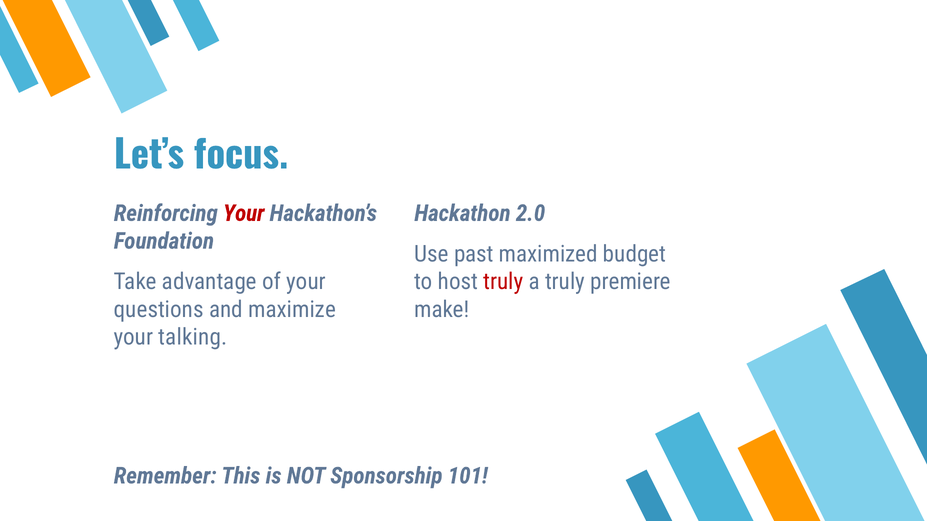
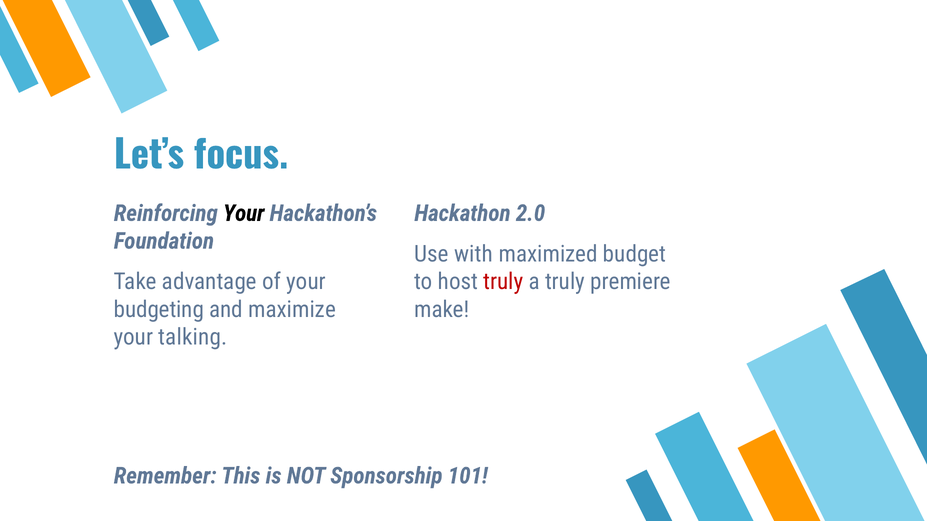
Your colour: red -> black (244, 213)
past: past -> with (474, 254)
questions: questions -> budgeting (159, 310)
